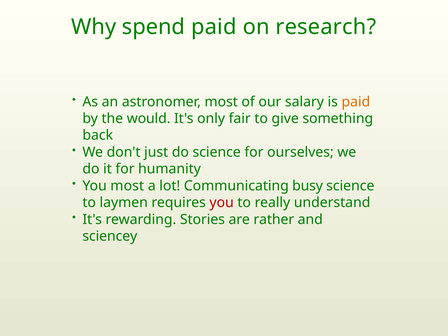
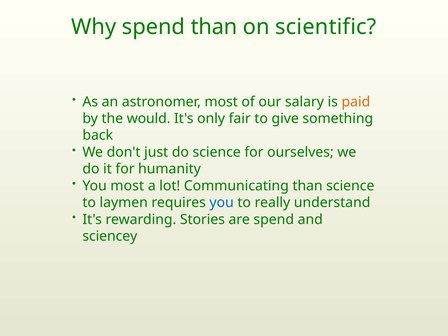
spend paid: paid -> than (214, 27)
research: research -> scientific (326, 27)
Communicating busy: busy -> than (308, 186)
you colour: red -> blue (222, 203)
are rather: rather -> spend (274, 219)
